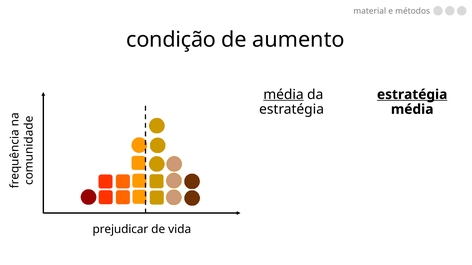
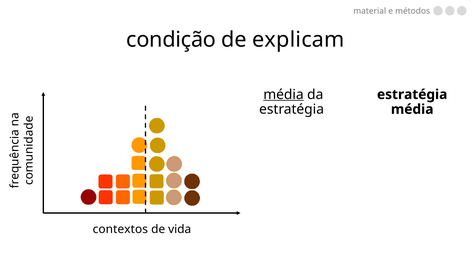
aumento: aumento -> explicam (298, 40)
estratégia underline: present -> none (412, 95)
prejudicar: prejudicar -> contextos (120, 230)
